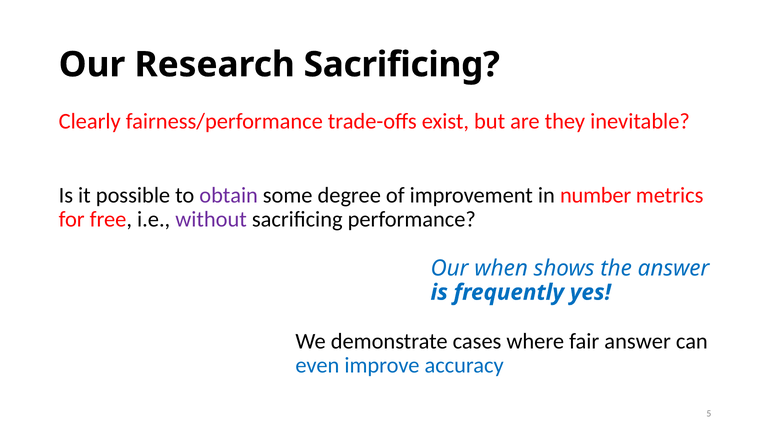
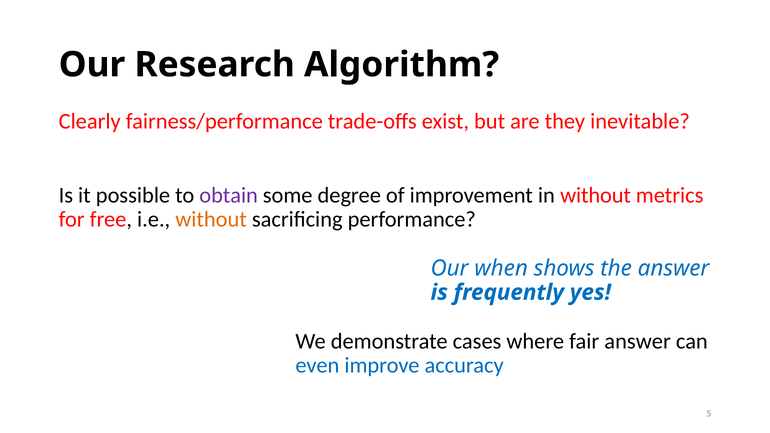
Research Sacrificing: Sacrificing -> Algorithm (402, 65)
in number: number -> without (596, 195)
without colour: purple -> orange (211, 220)
